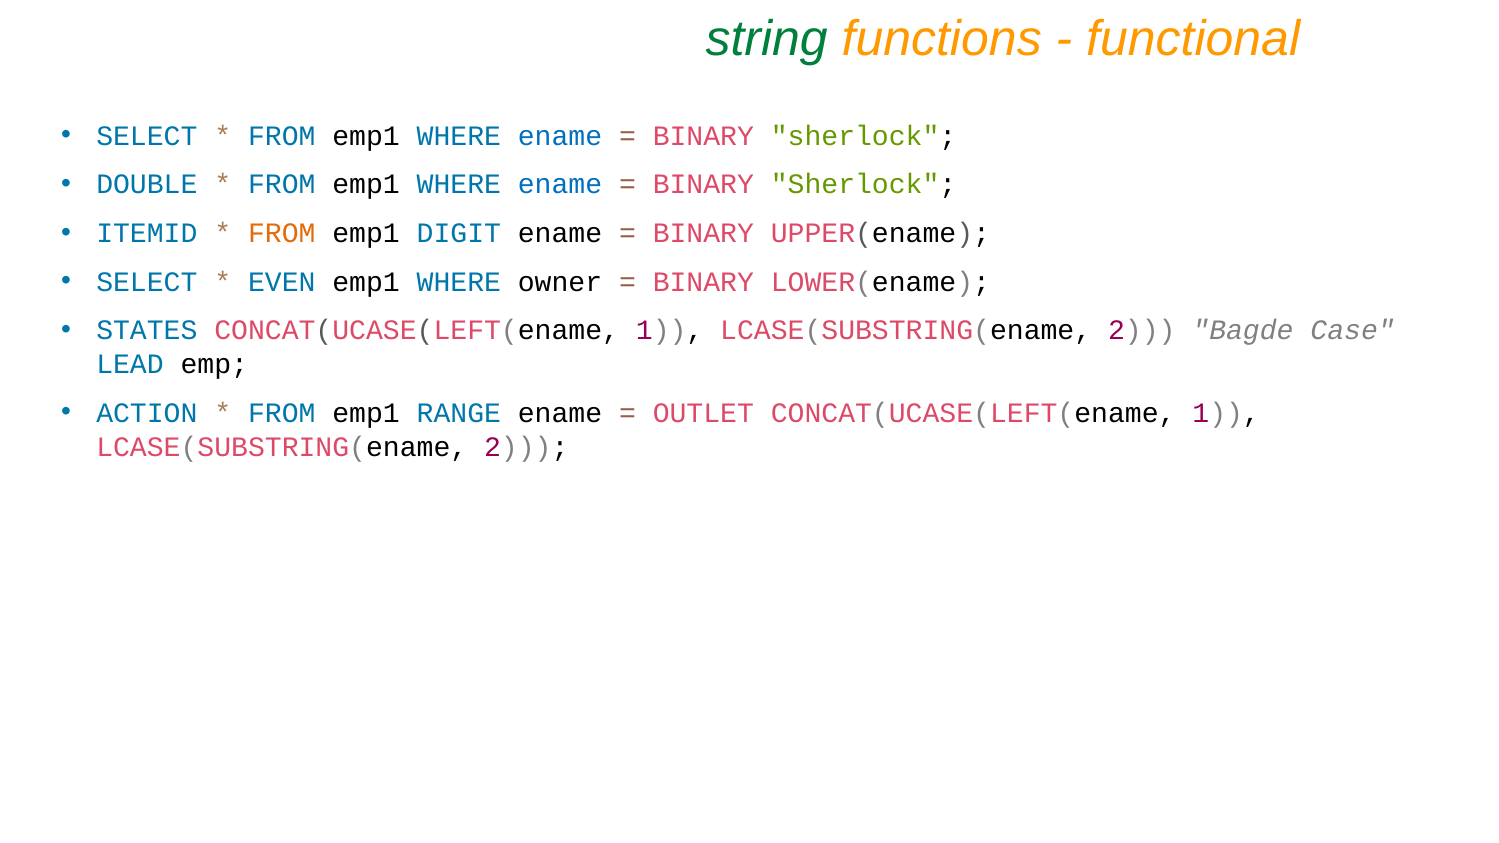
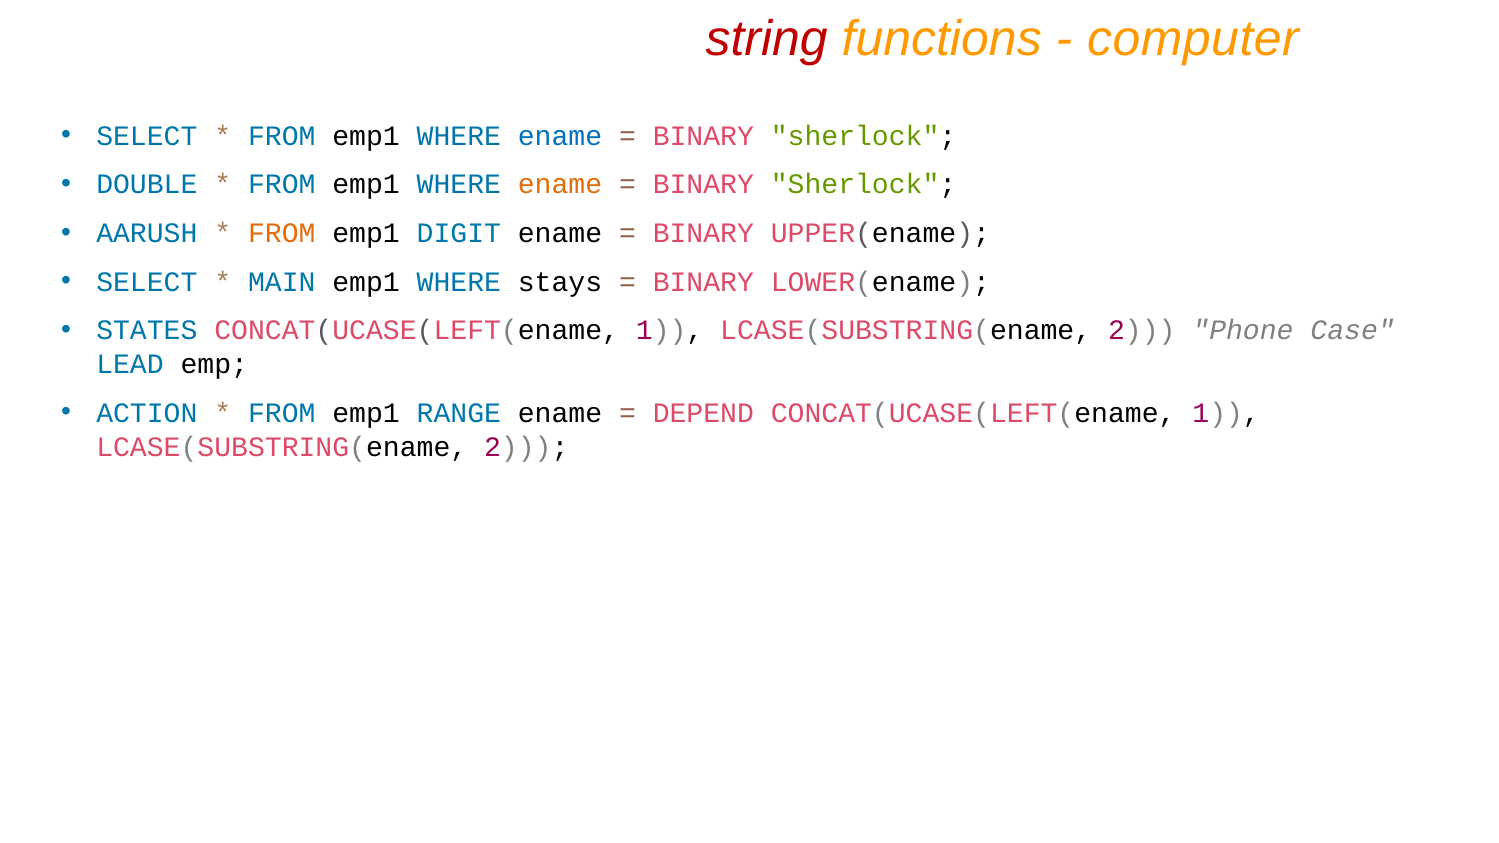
string colour: green -> red (767, 39)
functional: functional -> computer (1193, 39)
ename colour: blue -> orange (560, 185)
ITEMID: ITEMID -> AARUSH (147, 233)
EVEN: EVEN -> MAIN (282, 282)
owner: owner -> stays (560, 282)
Bagde: Bagde -> Phone (1243, 331)
OUTLET: OUTLET -> DEPEND (703, 413)
